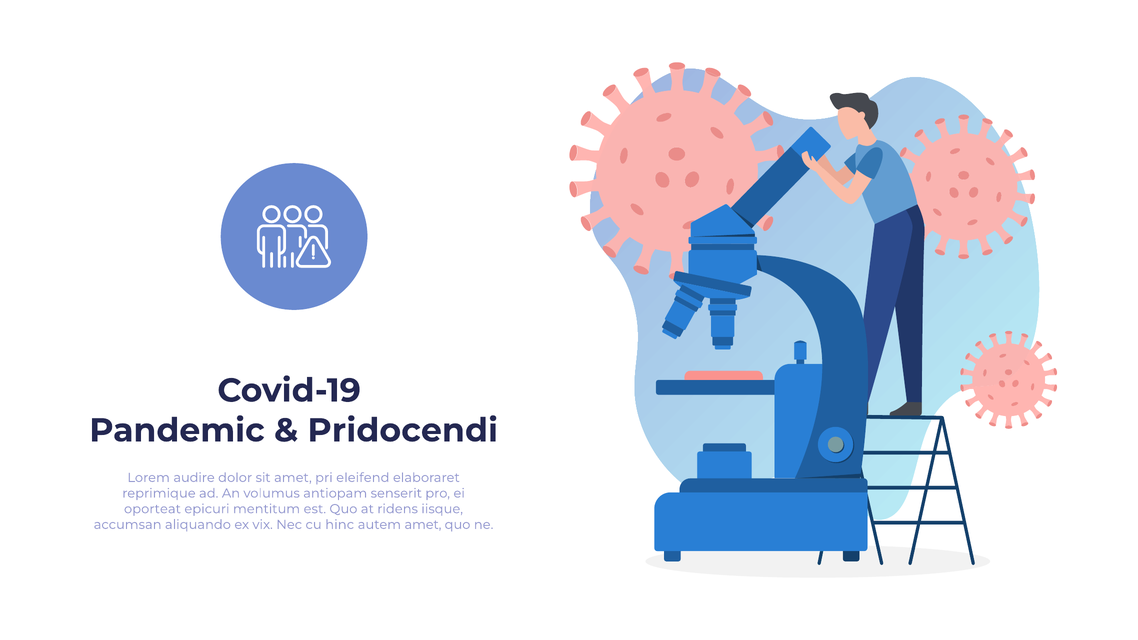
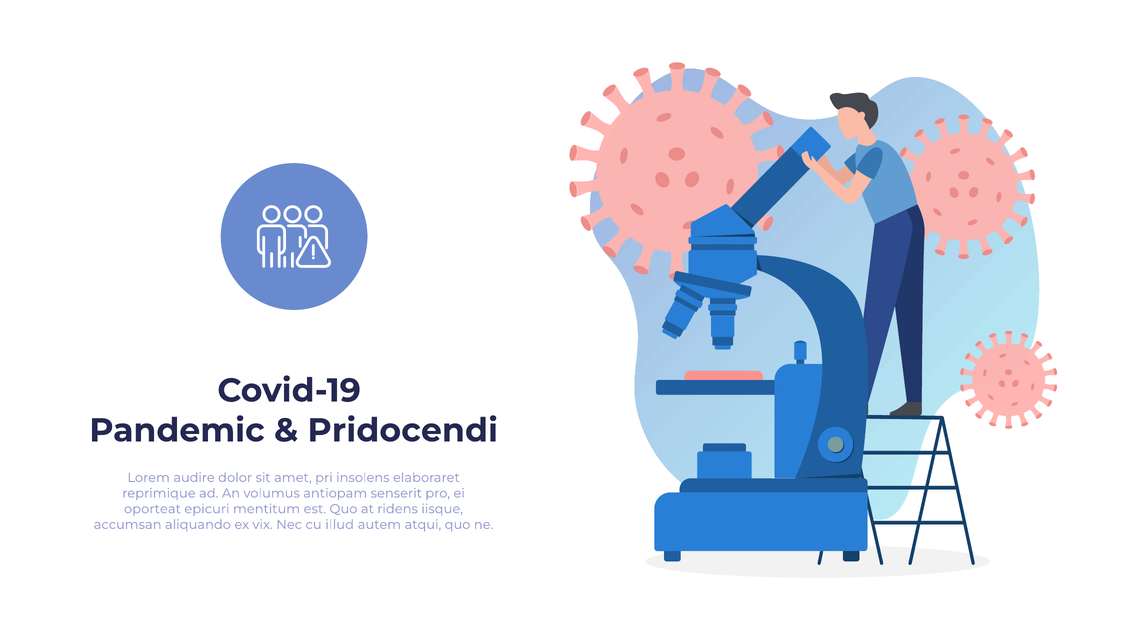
eleifend: eleifend -> insolens (363, 478)
hinc: hinc -> illud (340, 525)
autem amet: amet -> atqui (423, 525)
